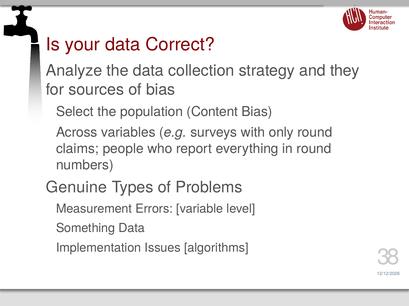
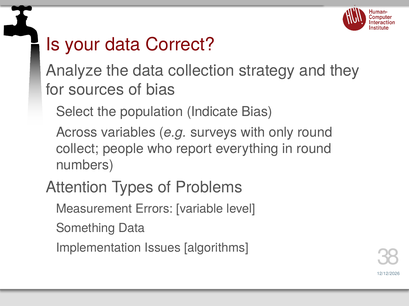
Content: Content -> Indicate (212, 112)
claims: claims -> collect (77, 149)
Genuine: Genuine -> Attention (77, 188)
